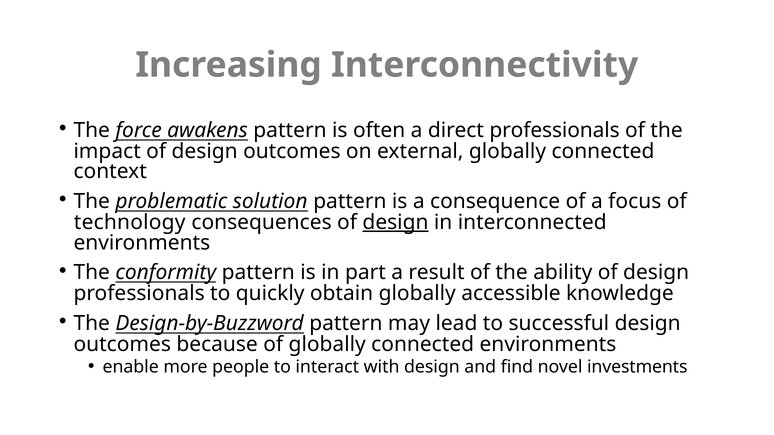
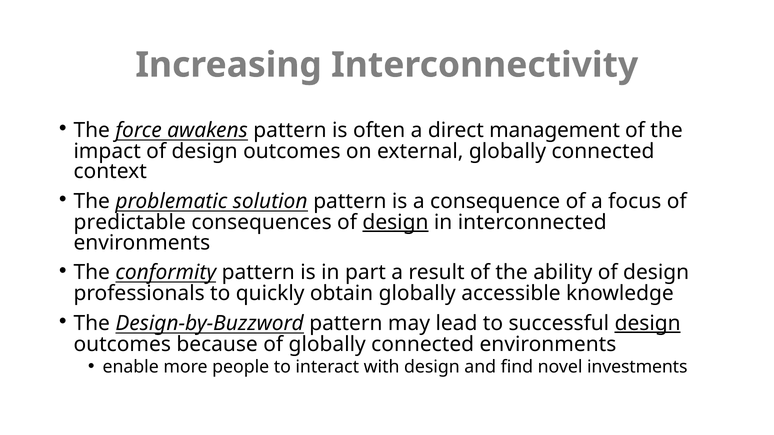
direct professionals: professionals -> management (555, 130)
technology: technology -> predictable (130, 223)
design underline: none -> present (648, 324)
